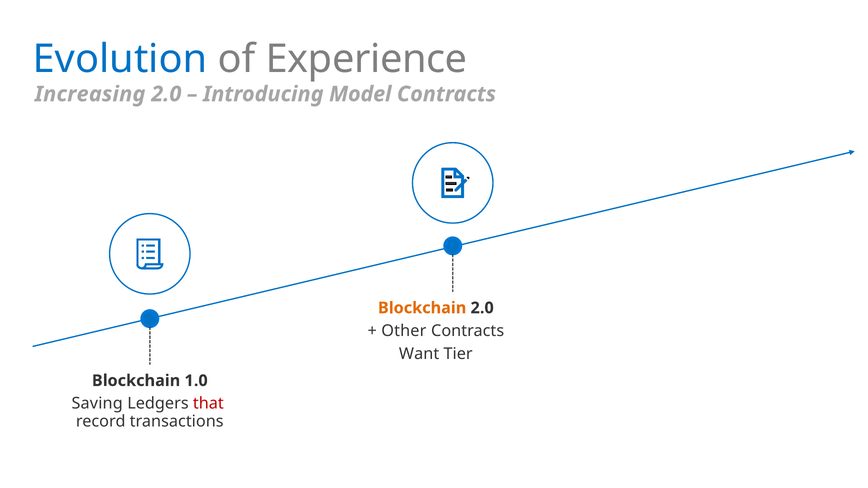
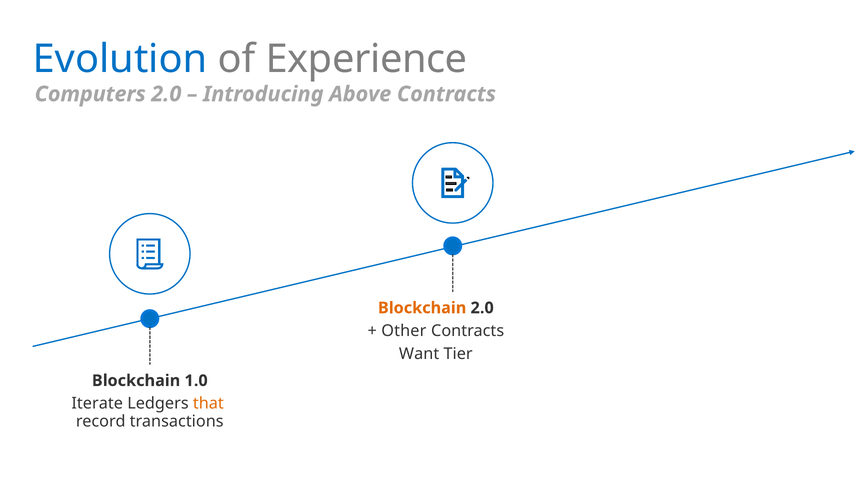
Increasing: Increasing -> Computers (90, 94)
Model: Model -> Above (360, 94)
Saving: Saving -> Iterate (97, 404)
that colour: red -> orange (208, 404)
